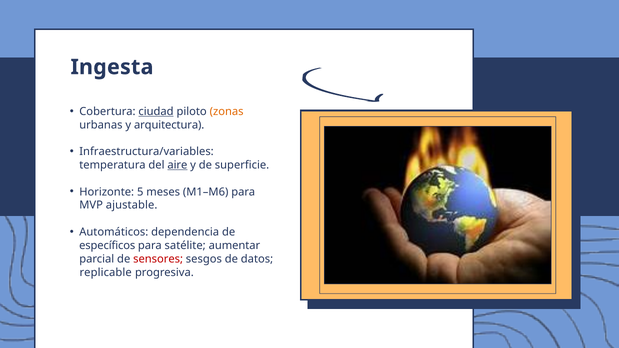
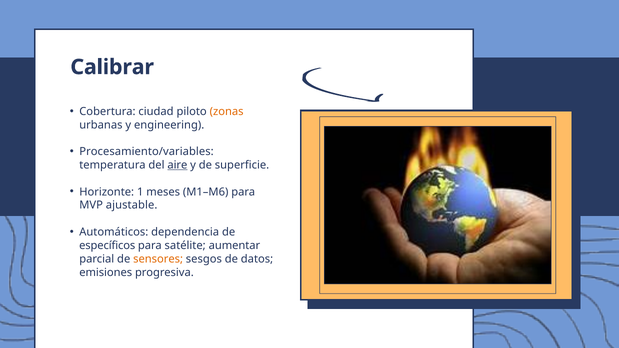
Ingesta: Ingesta -> Calibrar (112, 67)
ciudad underline: present -> none (156, 111)
arquitectura: arquitectura -> engineering (169, 125)
Infraestructura/variables: Infraestructura/variables -> Procesamiento/variables (147, 152)
5: 5 -> 1 (140, 192)
sensores colour: red -> orange (158, 259)
replicable: replicable -> emisiones (106, 272)
